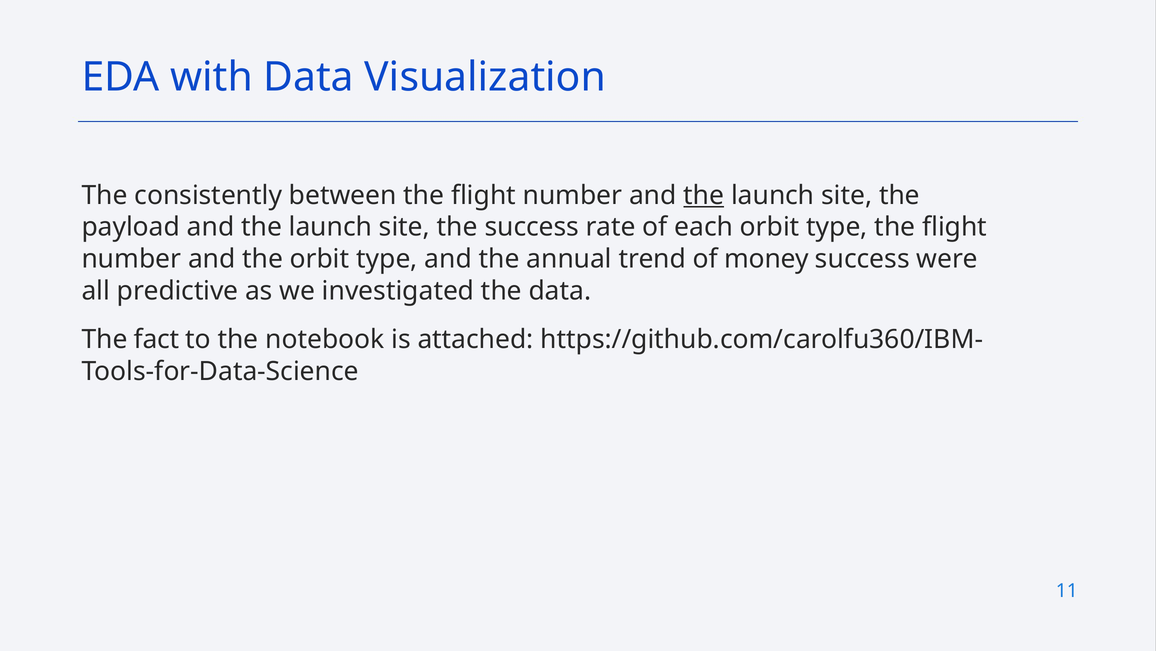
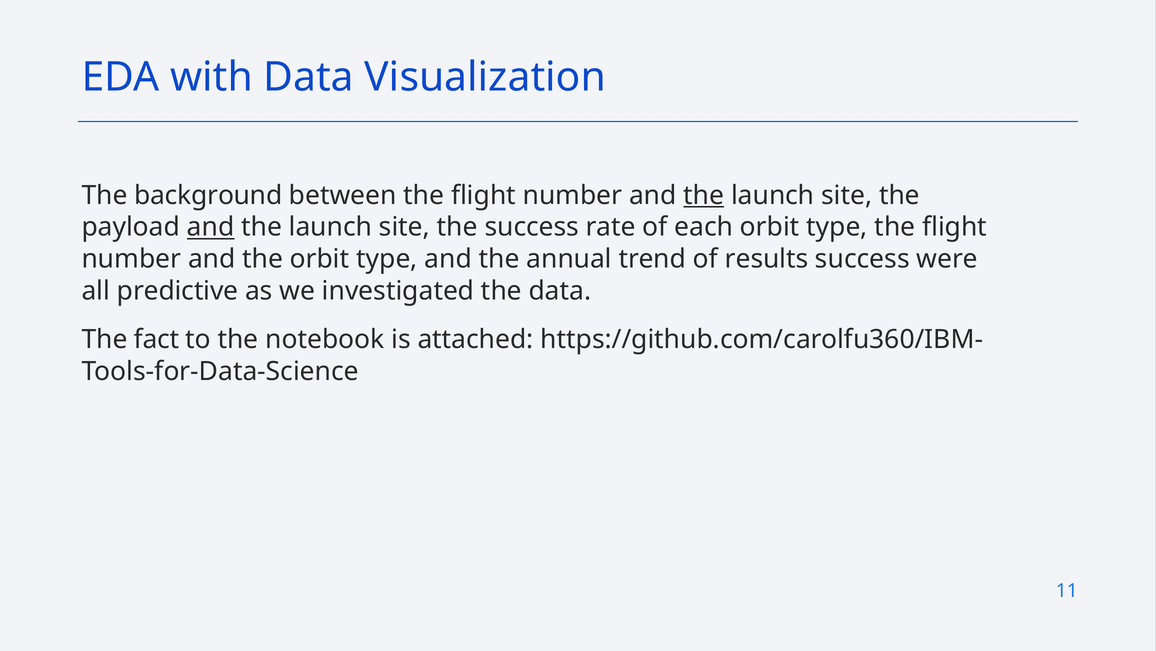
consistently: consistently -> background (208, 195)
and underline: none -> present (211, 227)
money: money -> results (767, 259)
